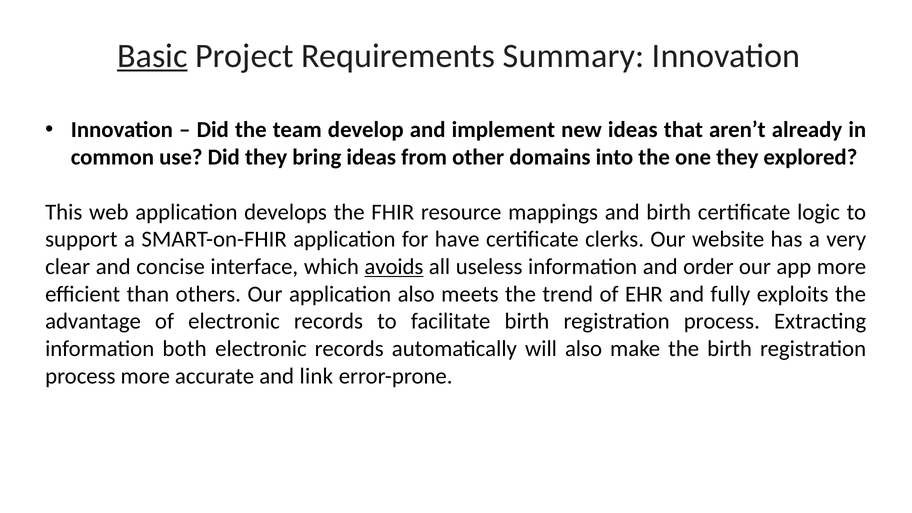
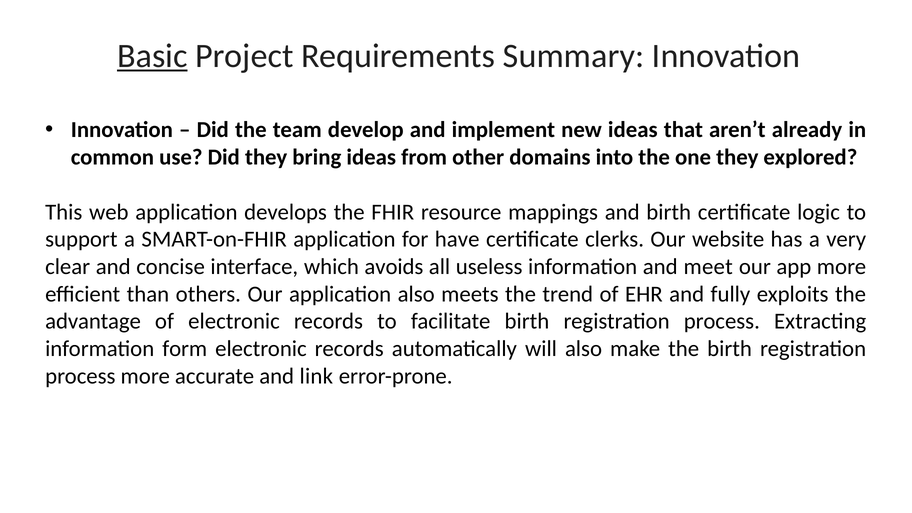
avoids underline: present -> none (394, 267)
order: order -> meet (708, 267)
both: both -> form (185, 349)
